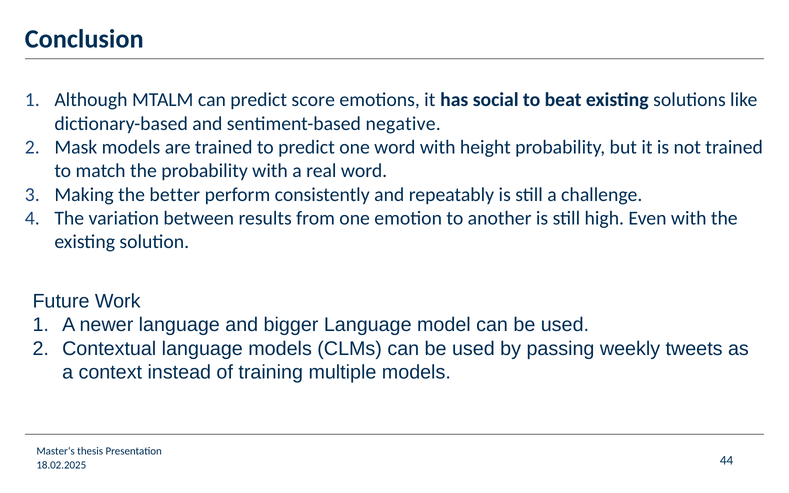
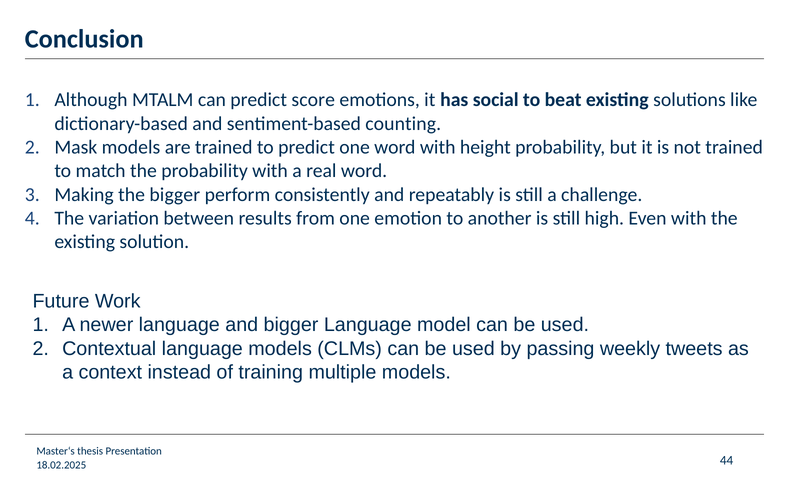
negative: negative -> counting (403, 124)
the better: better -> bigger (175, 195)
